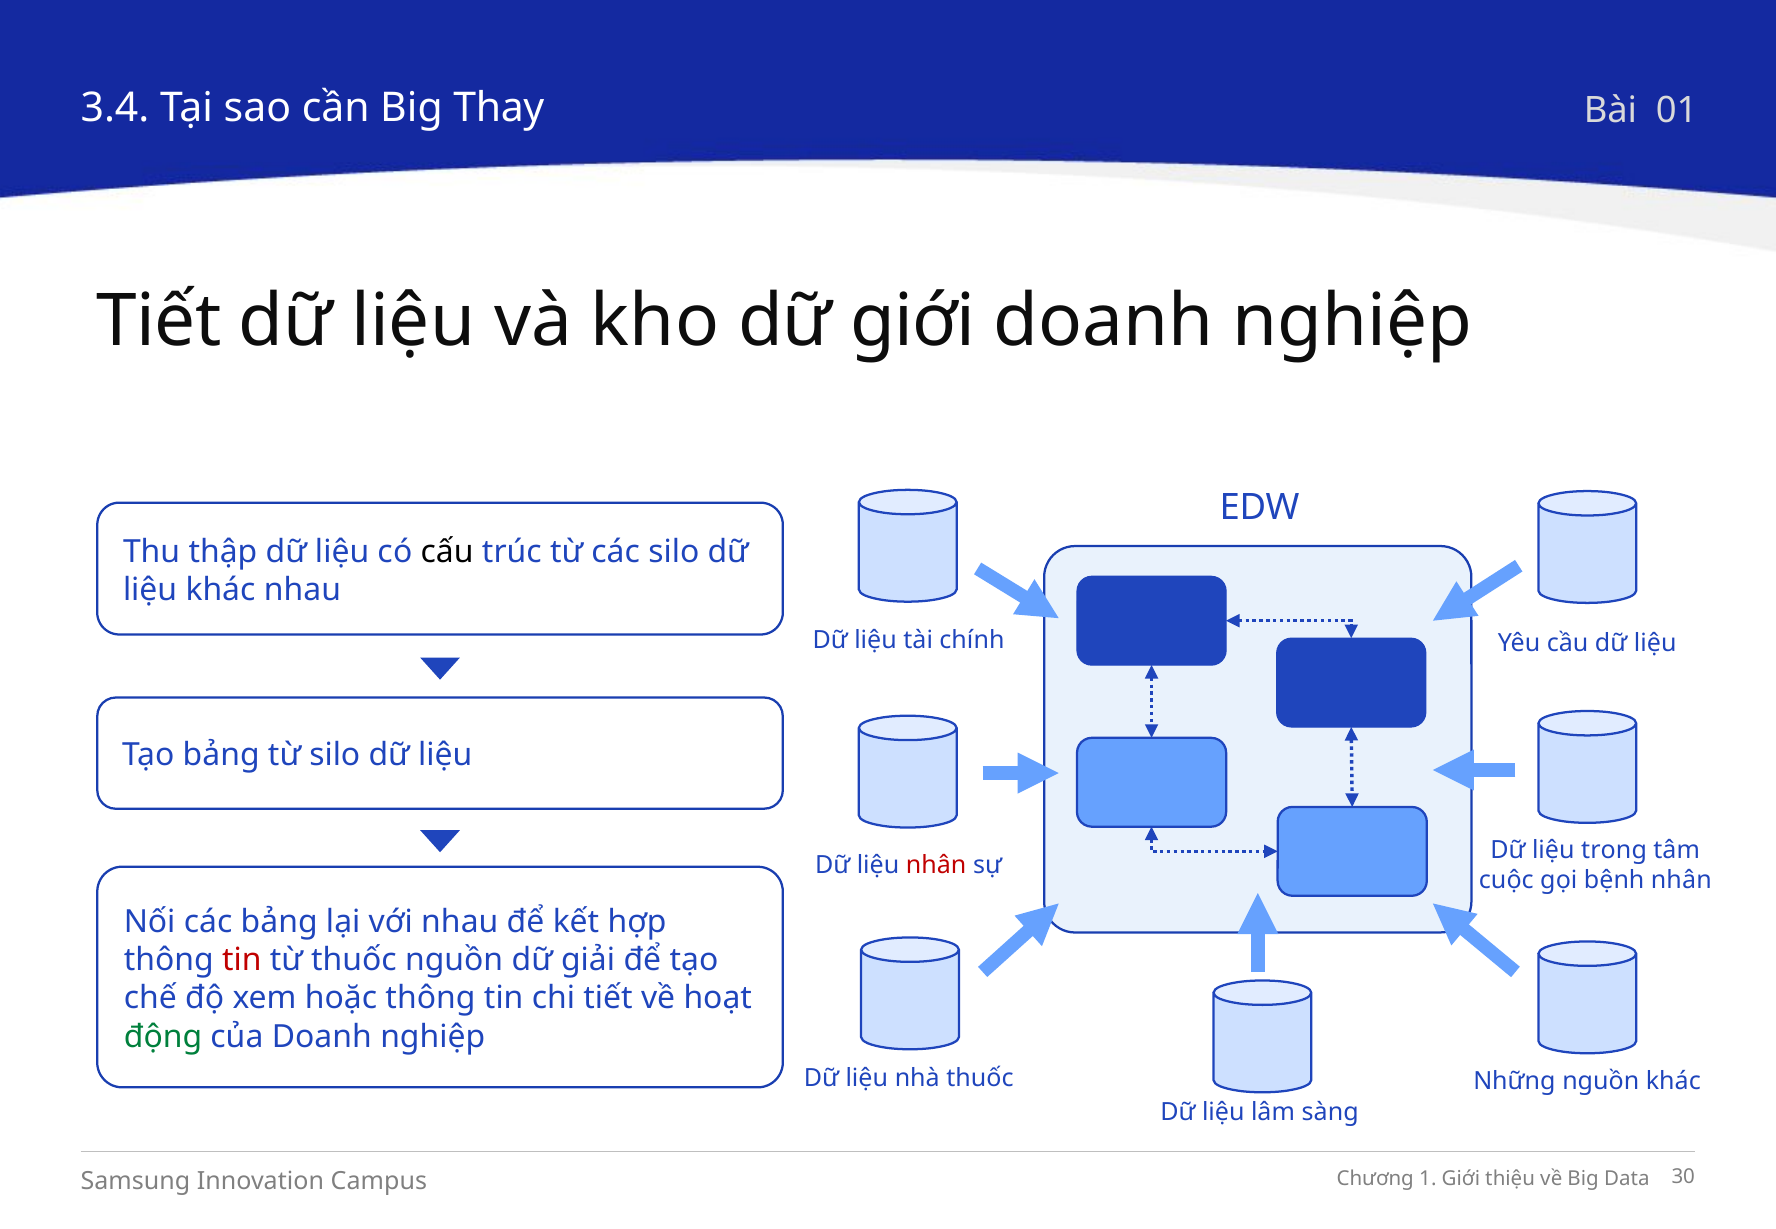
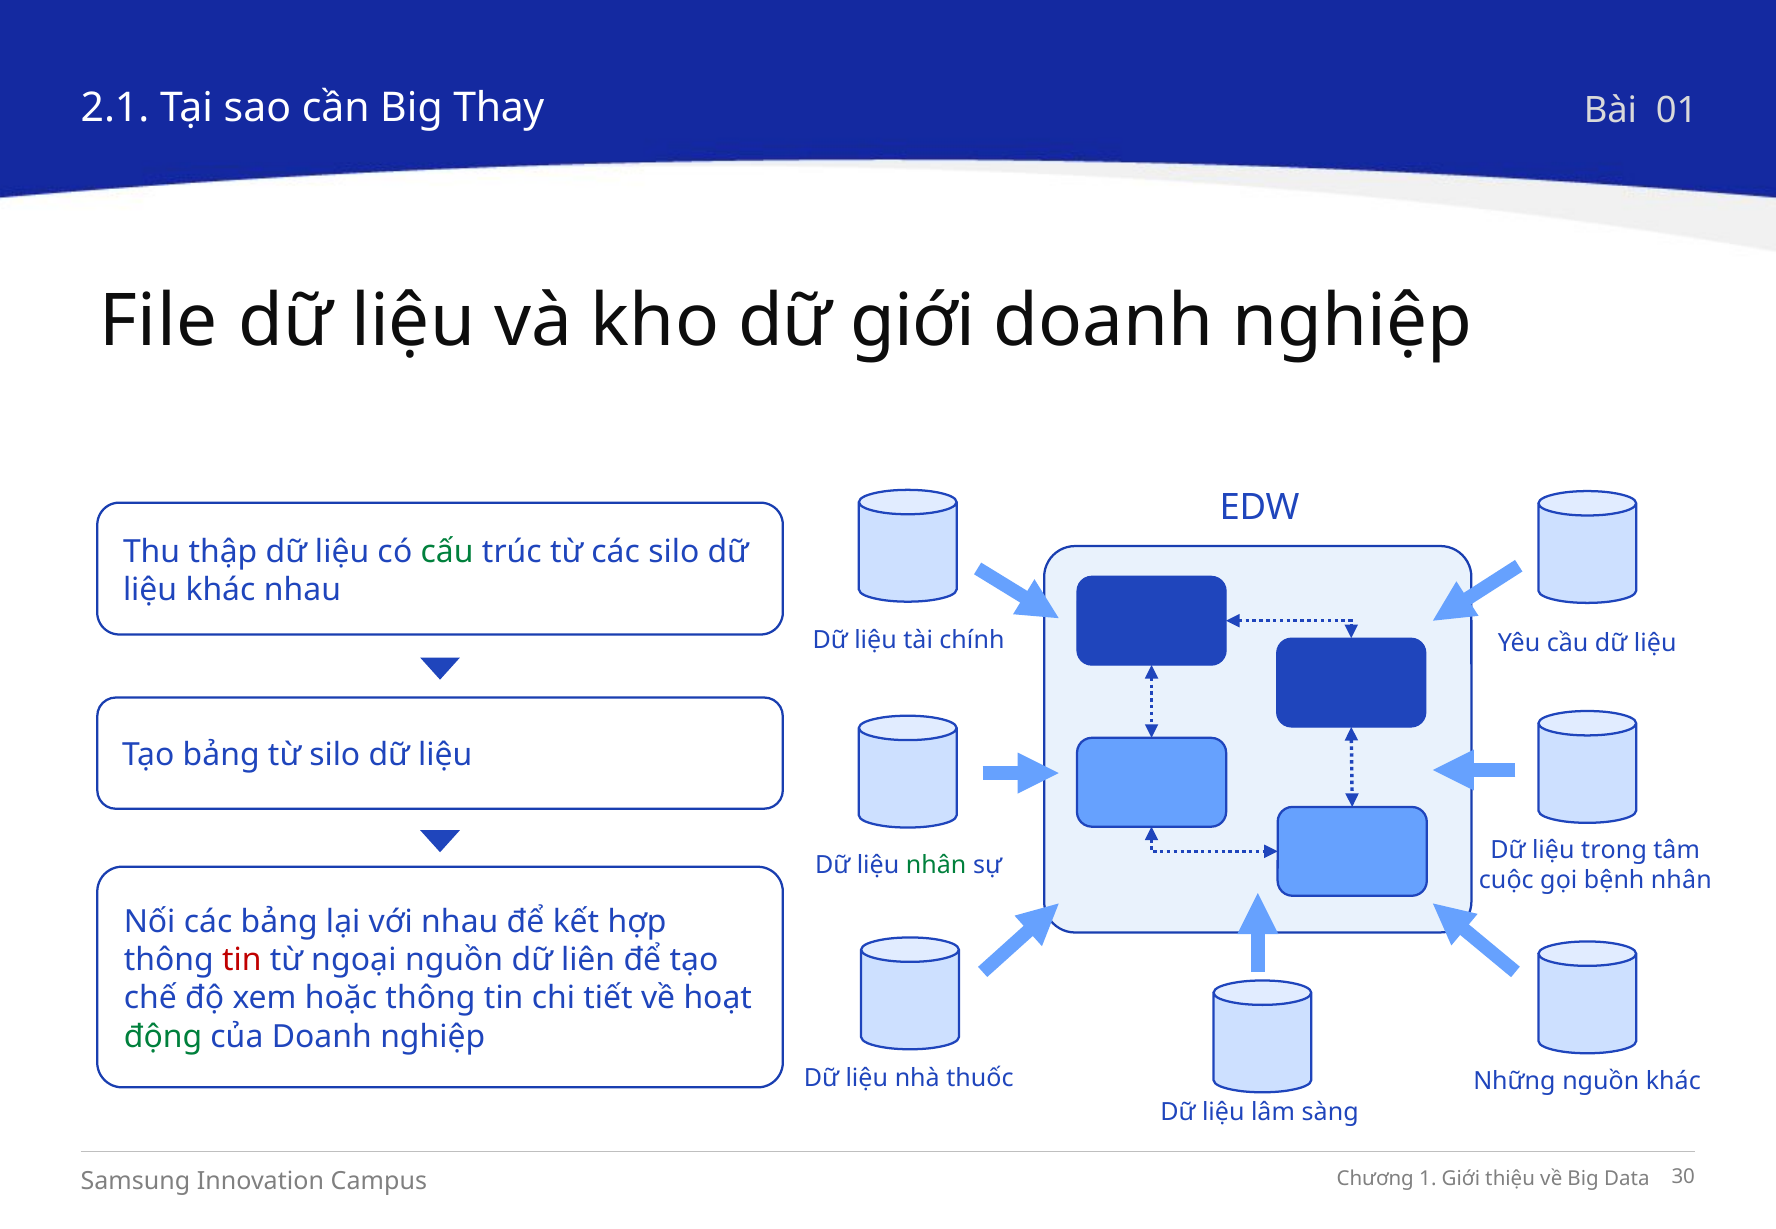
3.4: 3.4 -> 2.1 (115, 108)
Tiết: Tiết -> File (158, 322)
cấu colour: black -> green (447, 552)
nhân colour: red -> green (936, 866)
từ thuốc: thuốc -> ngoại (354, 961)
giải: giải -> liên (588, 961)
